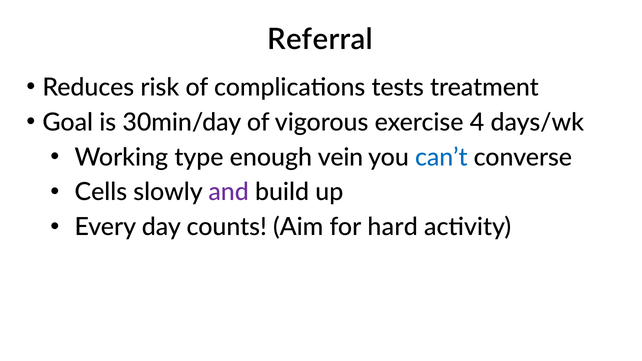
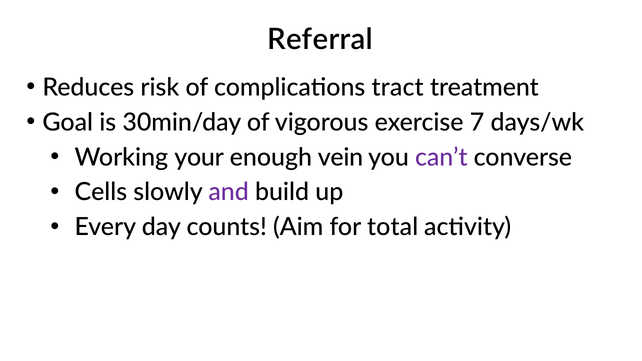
tests: tests -> tract (398, 87)
4: 4 -> 7 (477, 122)
type: type -> your (199, 157)
can’t colour: blue -> purple (441, 157)
hard: hard -> total (393, 227)
